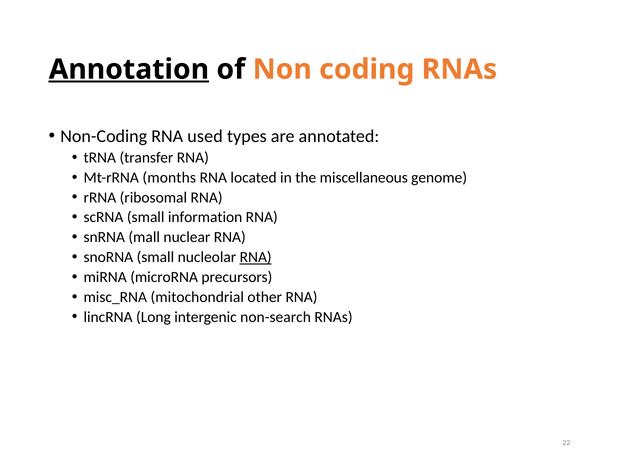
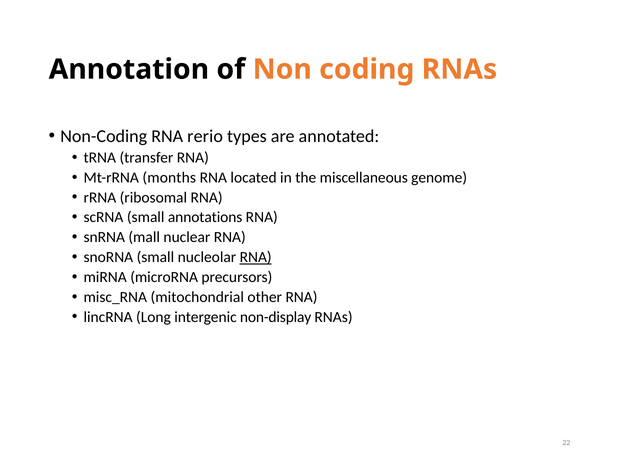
Annotation underline: present -> none (129, 69)
used: used -> rerio (205, 136)
information: information -> annotations (205, 217)
non-search: non-search -> non-display (276, 317)
